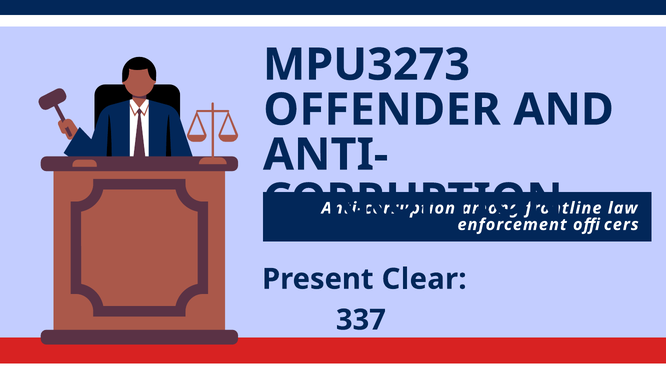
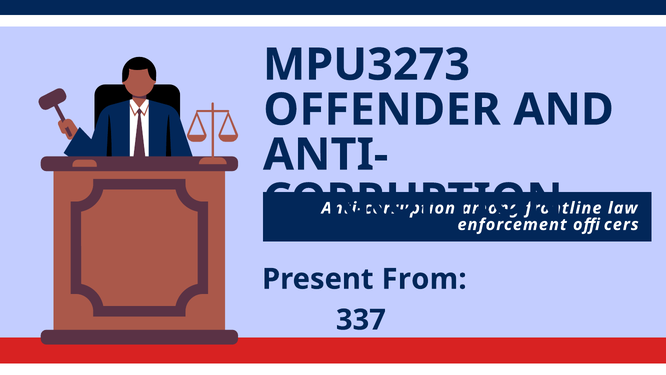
Clear: Clear -> From (424, 279)
